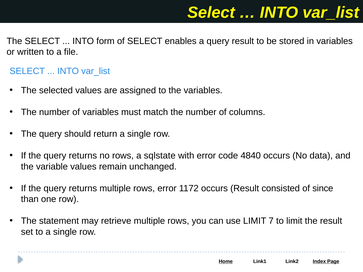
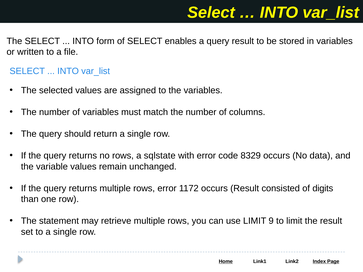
4840: 4840 -> 8329 (251, 156)
since: since -> digits (323, 189)
7: 7 -> 9 (271, 221)
